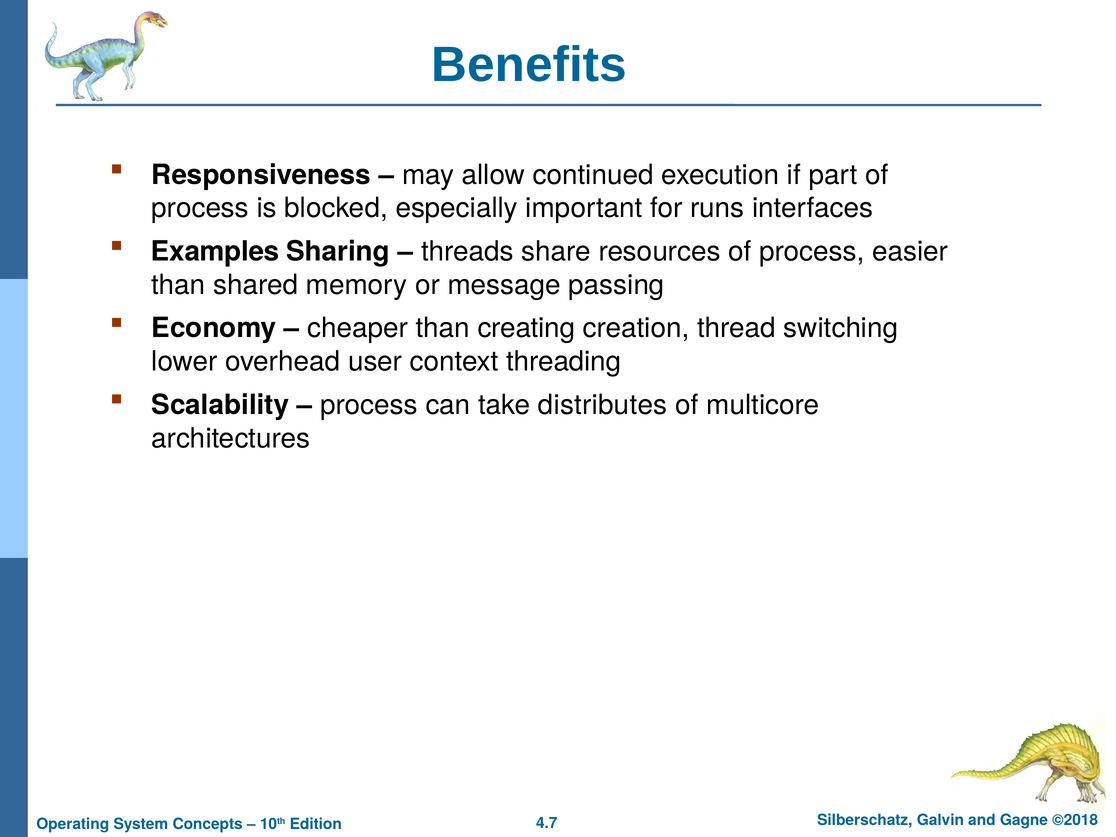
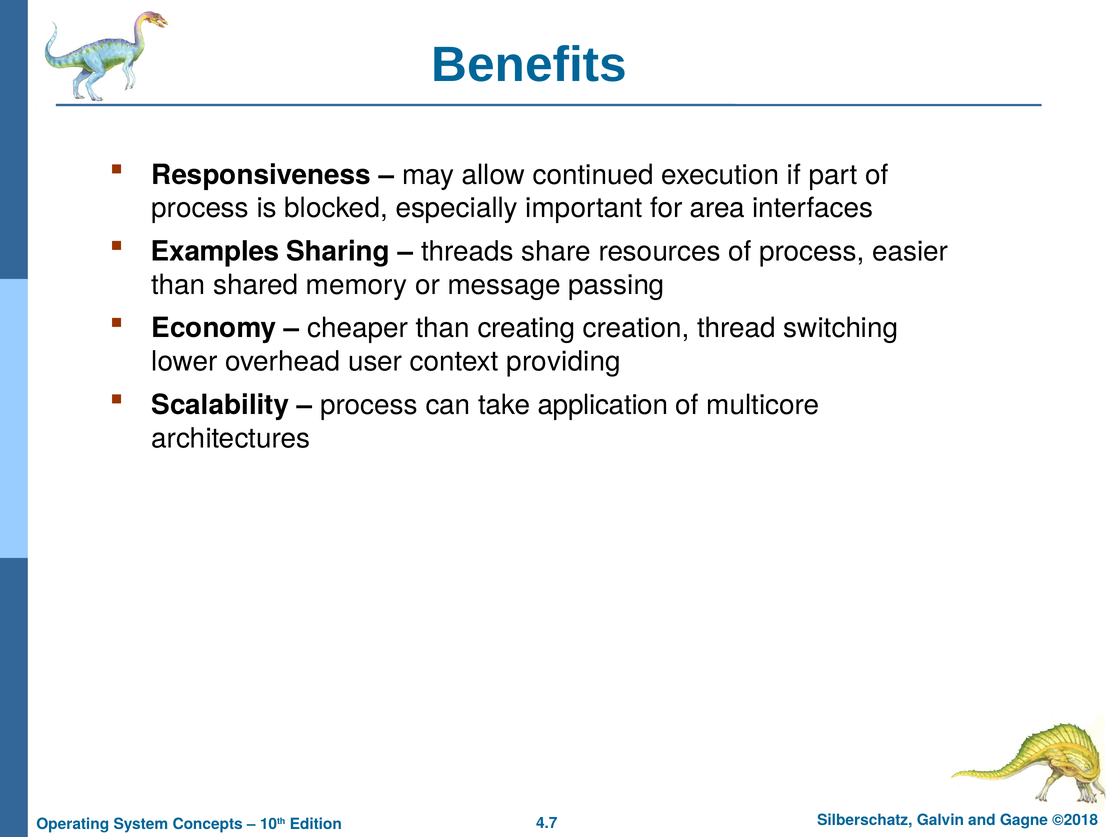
runs: runs -> area (717, 208)
threading: threading -> providing (564, 362)
distributes: distributes -> application (603, 405)
